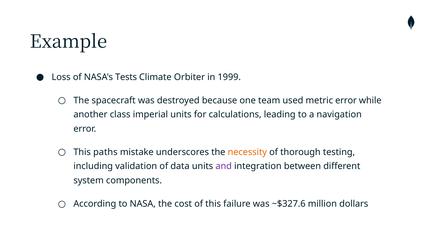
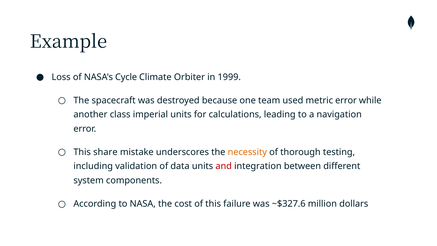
Tests: Tests -> Cycle (126, 77)
paths: paths -> share (105, 152)
and colour: purple -> red (224, 166)
